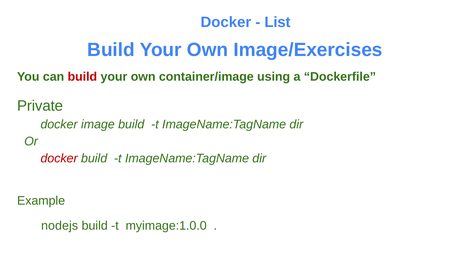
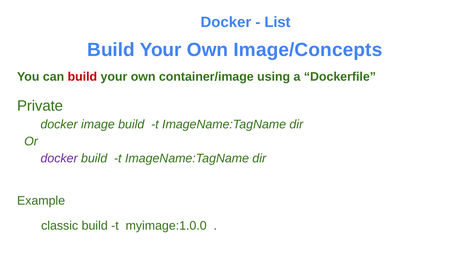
Image/Exercises: Image/Exercises -> Image/Concepts (308, 50)
docker colour: red -> purple (59, 158)
nodejs: nodejs -> classic (60, 225)
